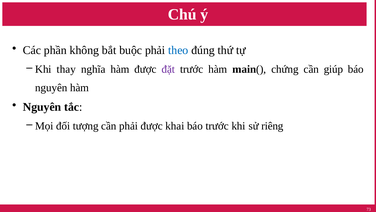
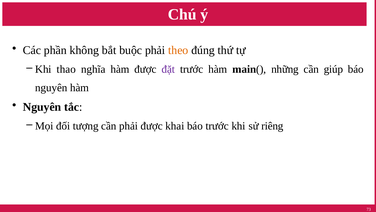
theo colour: blue -> orange (178, 50)
thay: thay -> thao (66, 69)
chứng: chứng -> những (285, 69)
